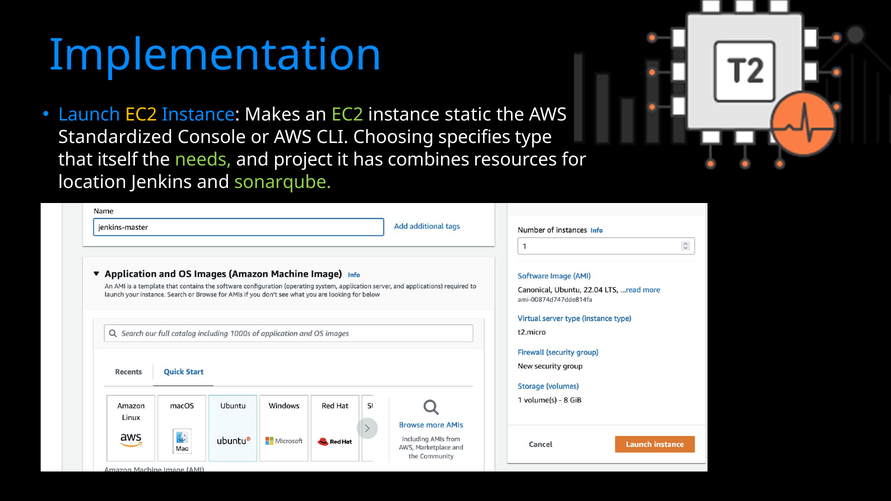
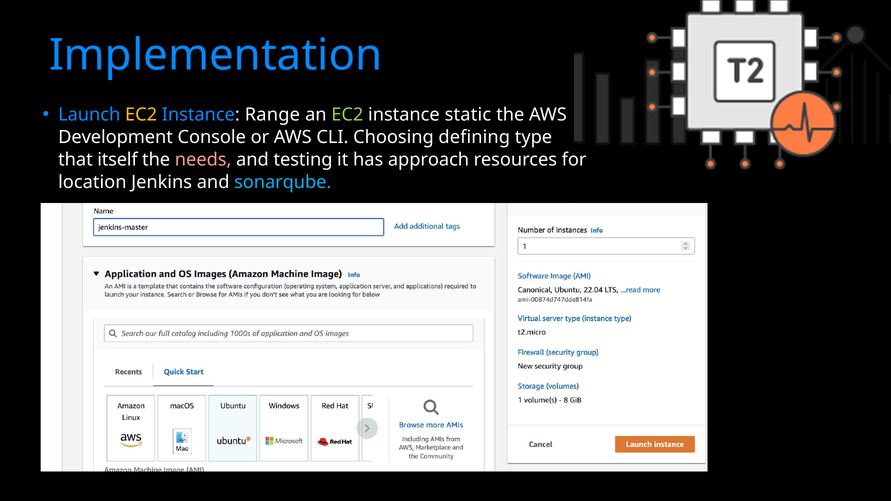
Makes: Makes -> Range (272, 115)
Standardized: Standardized -> Development (116, 137)
specifies: specifies -> defining (474, 137)
needs colour: light green -> pink (203, 160)
project: project -> testing (303, 160)
combines: combines -> approach (429, 160)
sonarqube colour: light green -> light blue (283, 182)
